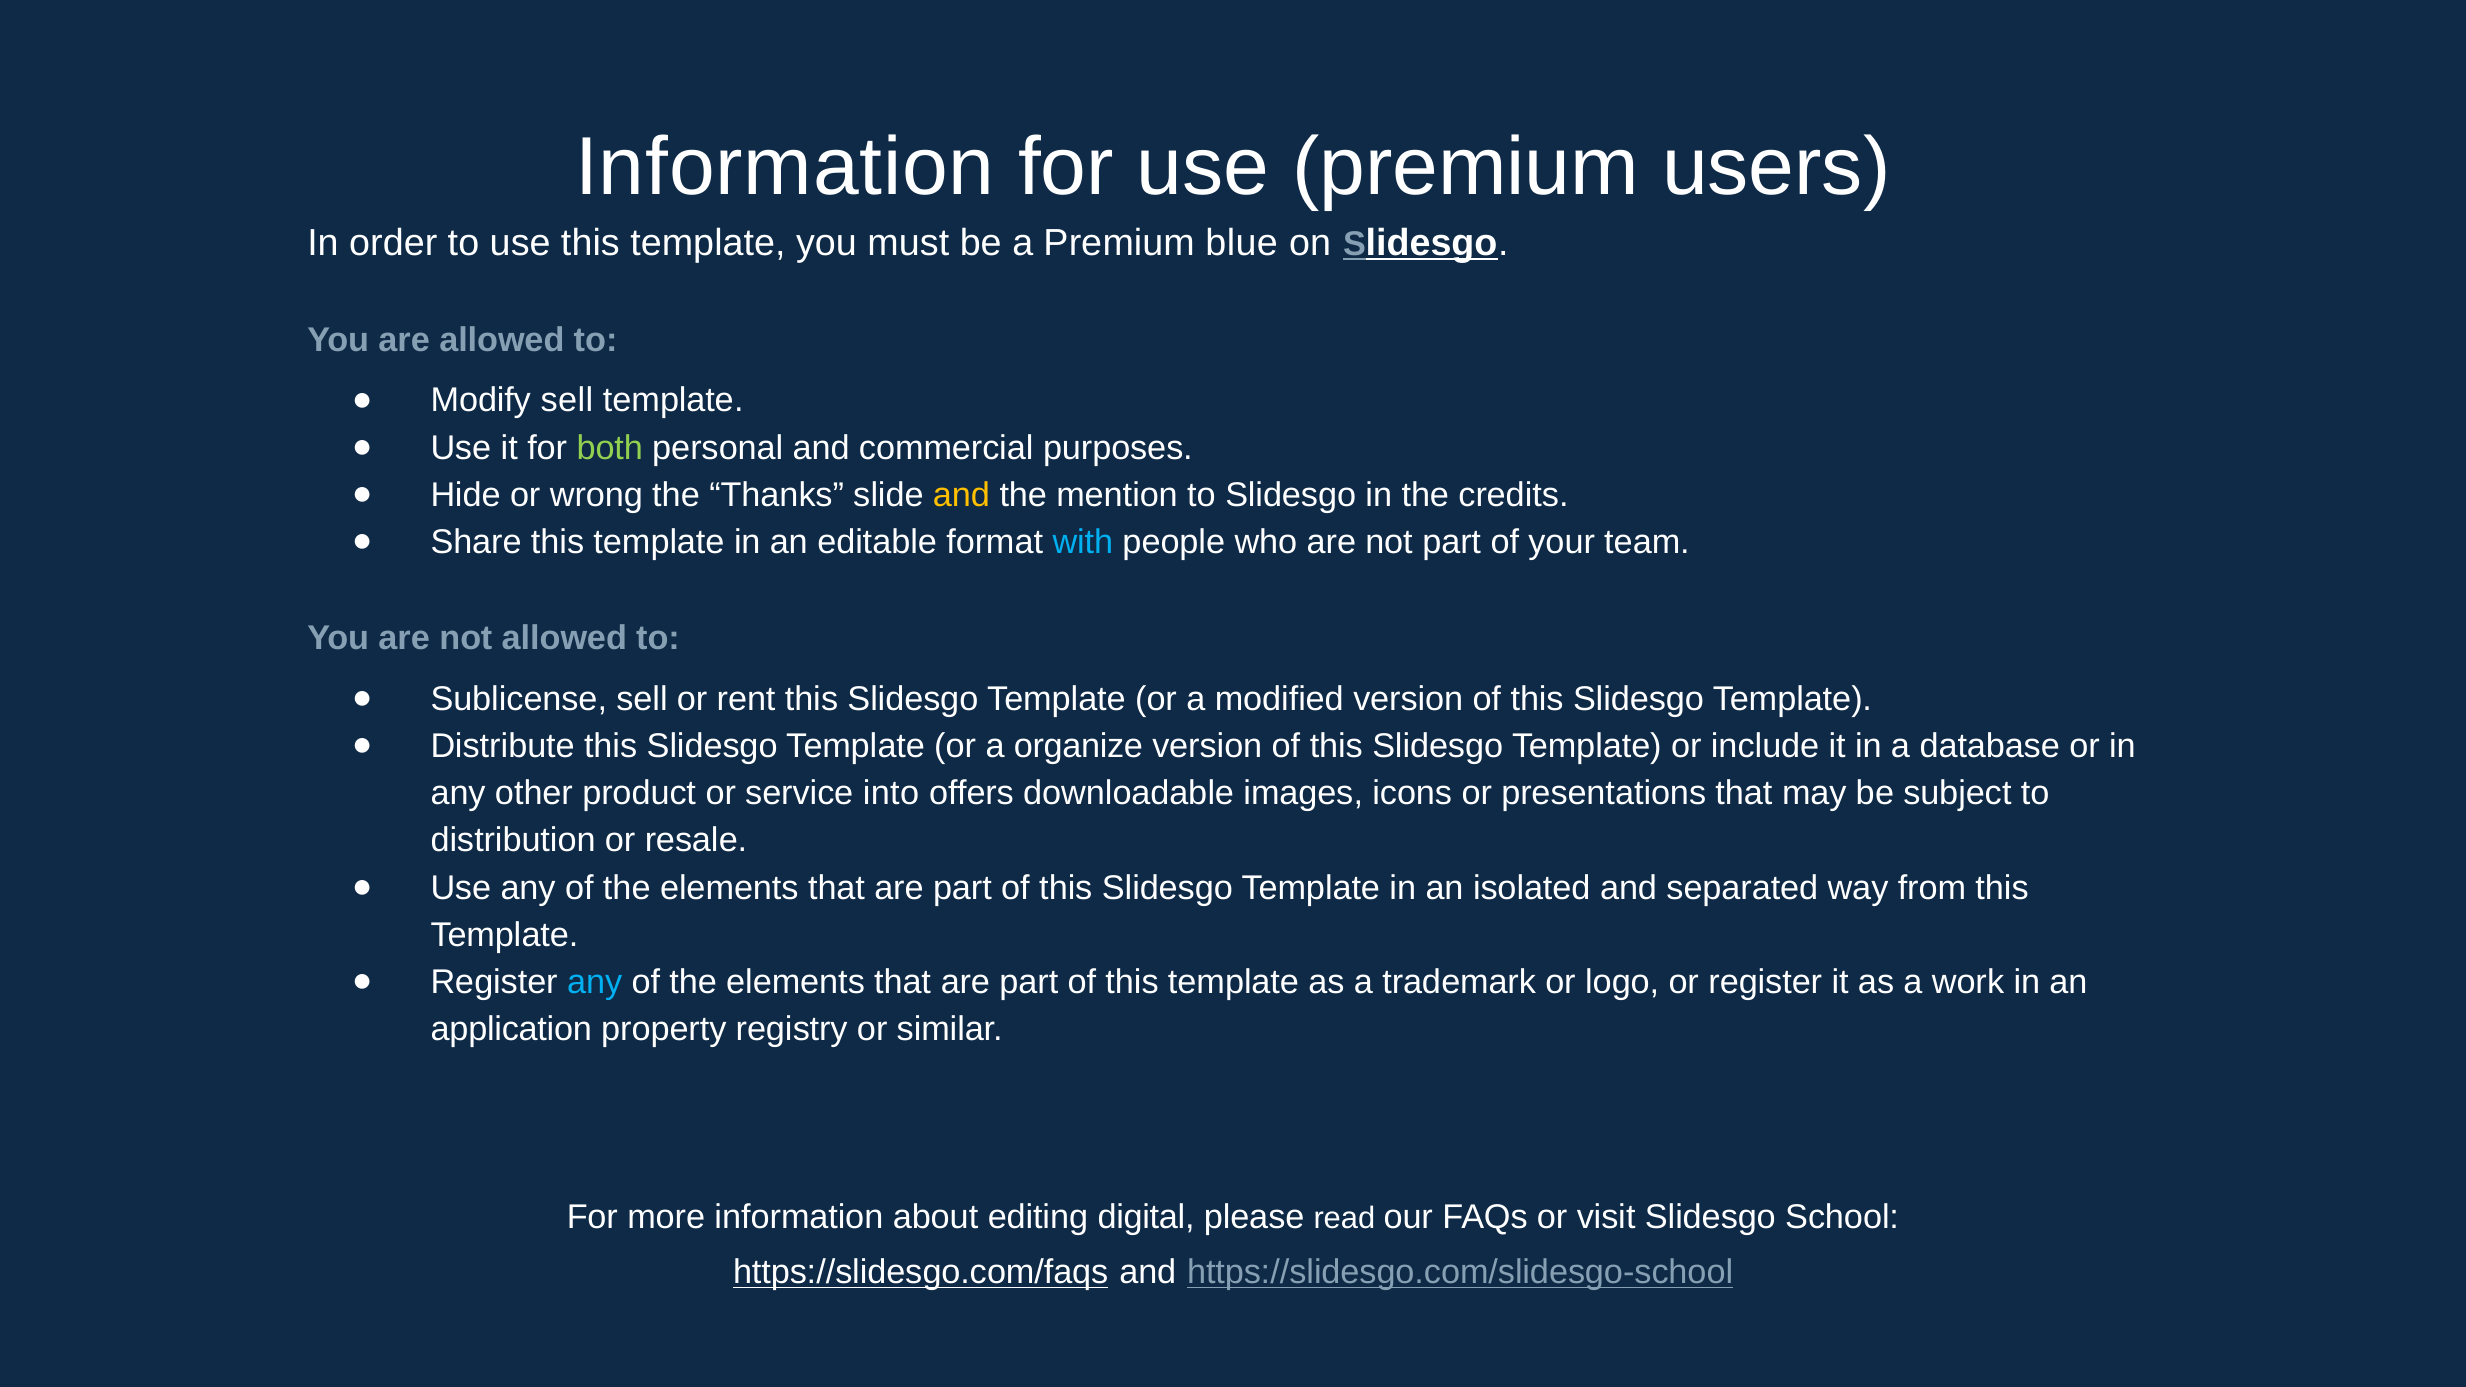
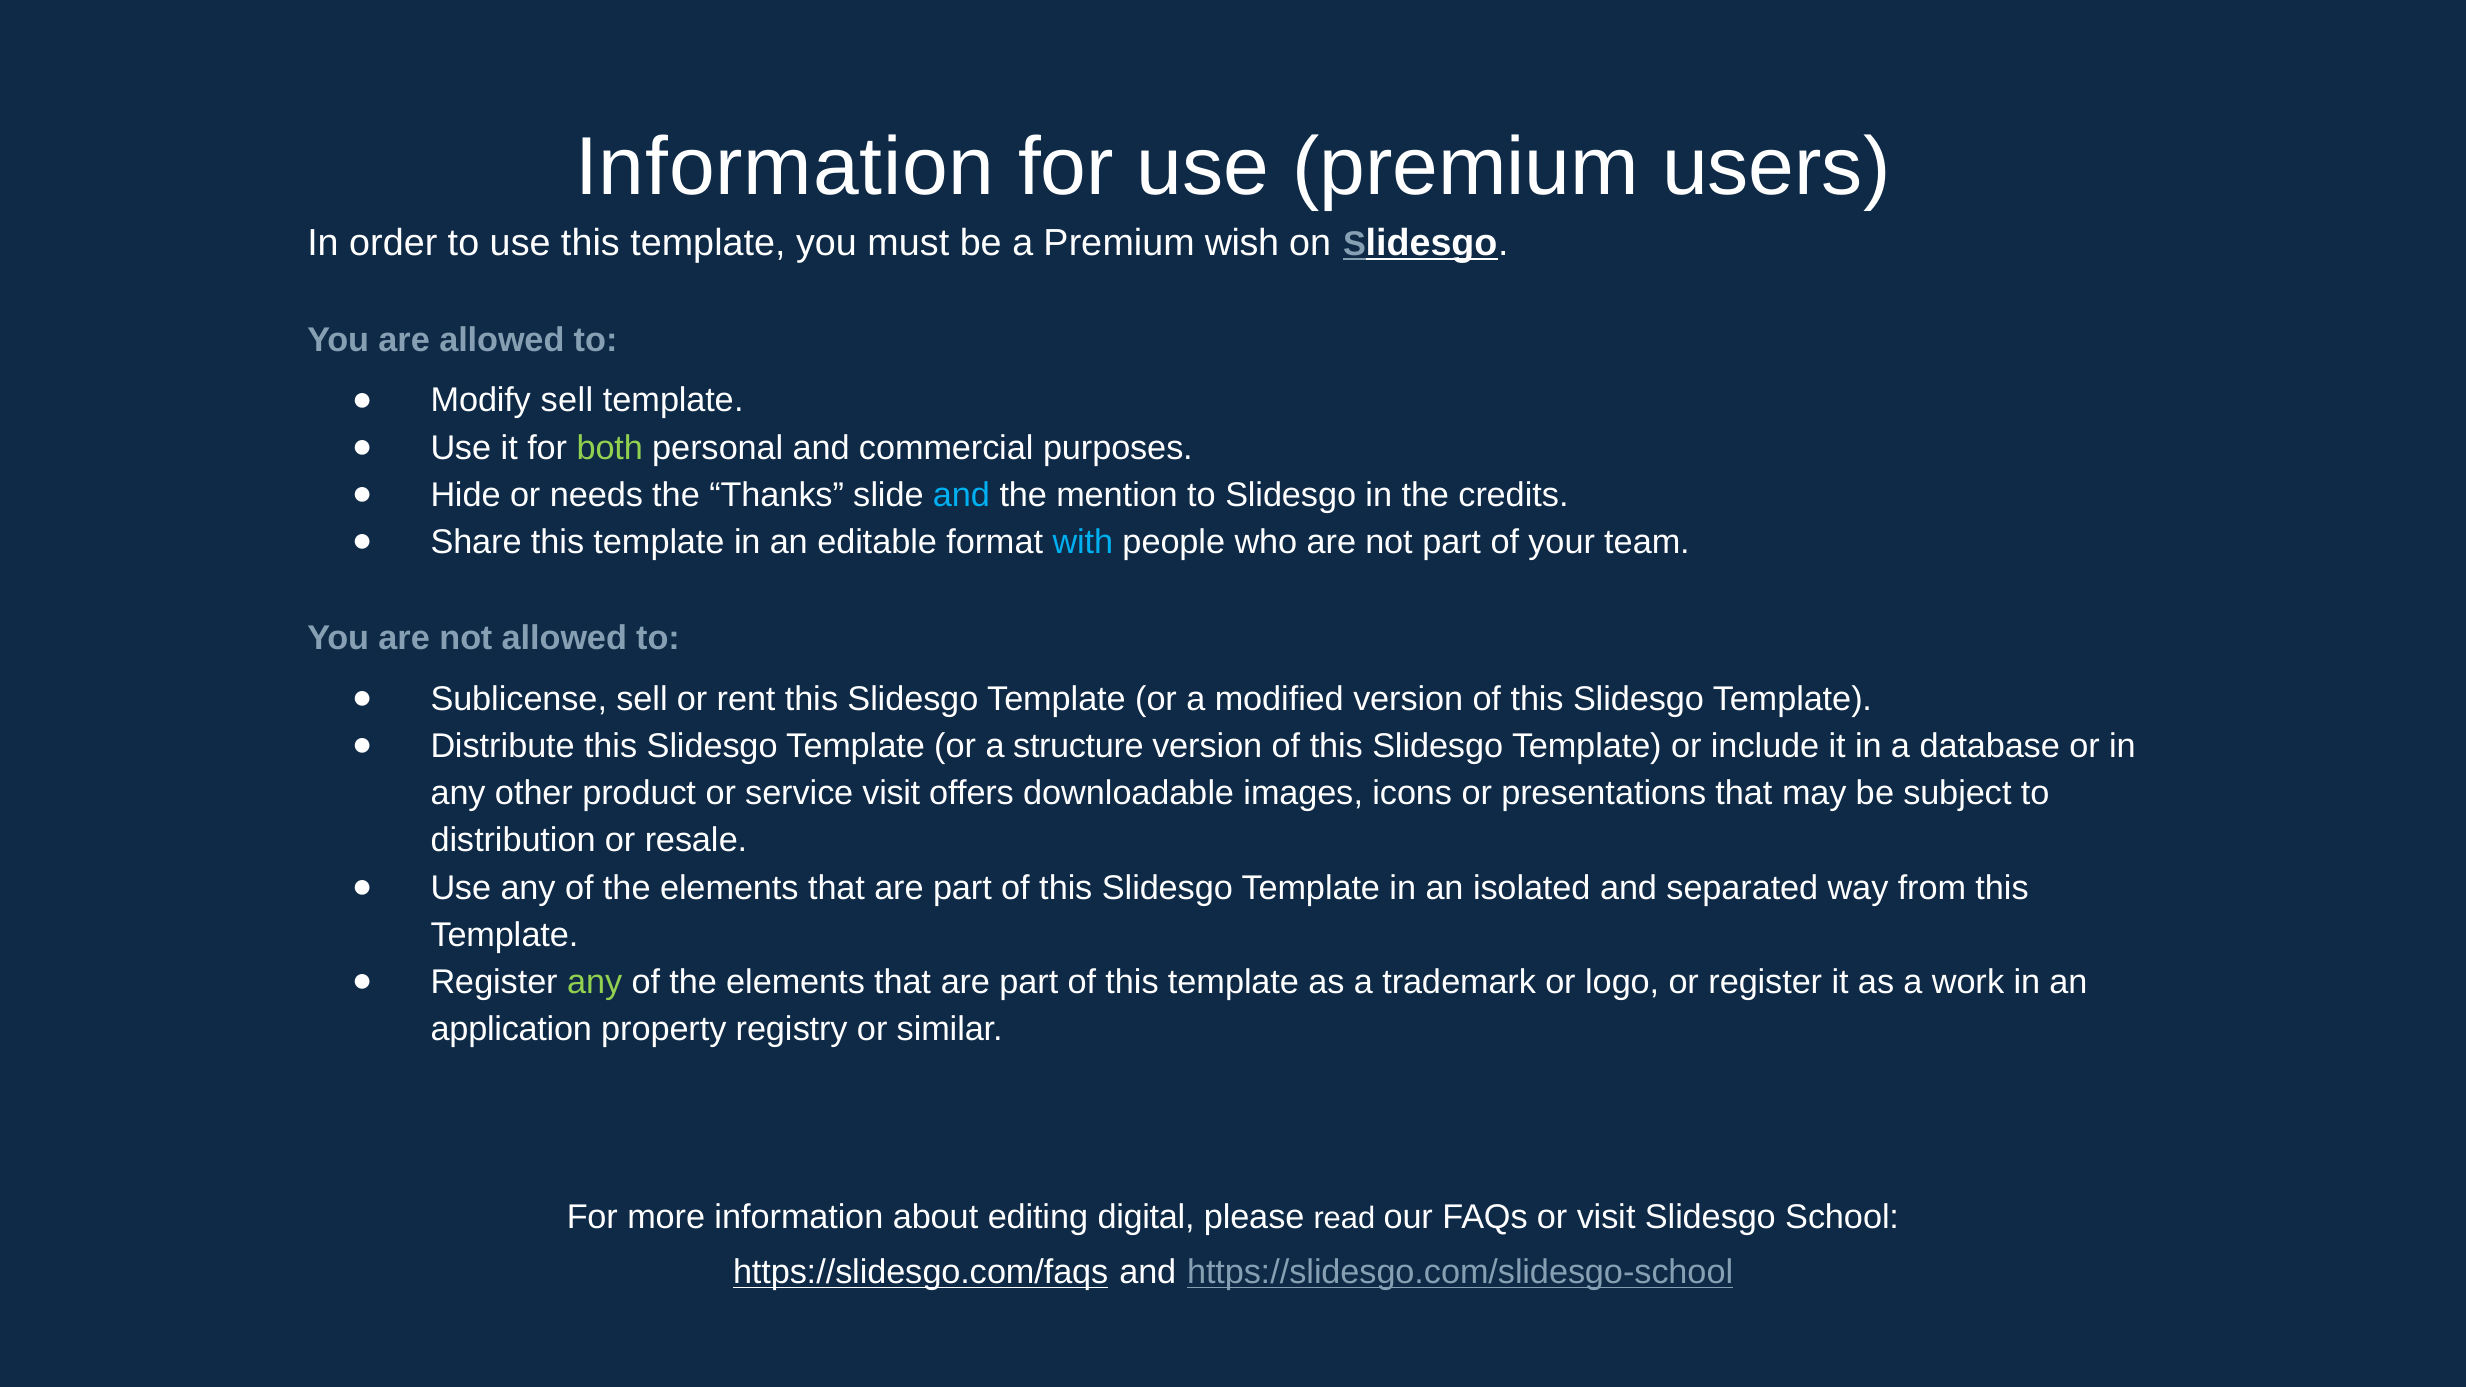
blue: blue -> wish (1242, 243)
wrong: wrong -> needs (596, 495)
and colour: yellow -> light blue (961, 495)
organize: organize -> structure (1078, 746)
service into: into -> visit (891, 793)
any colour: light blue -> light green (595, 982)
